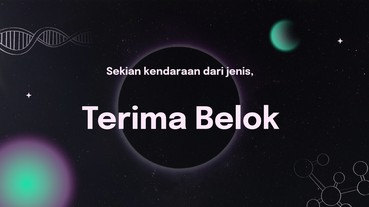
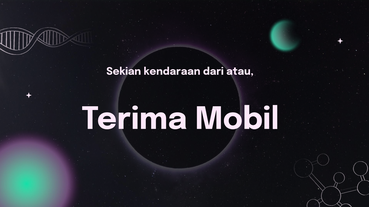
jenis: jenis -> atau (240, 72)
Belok: Belok -> Mobil (237, 119)
